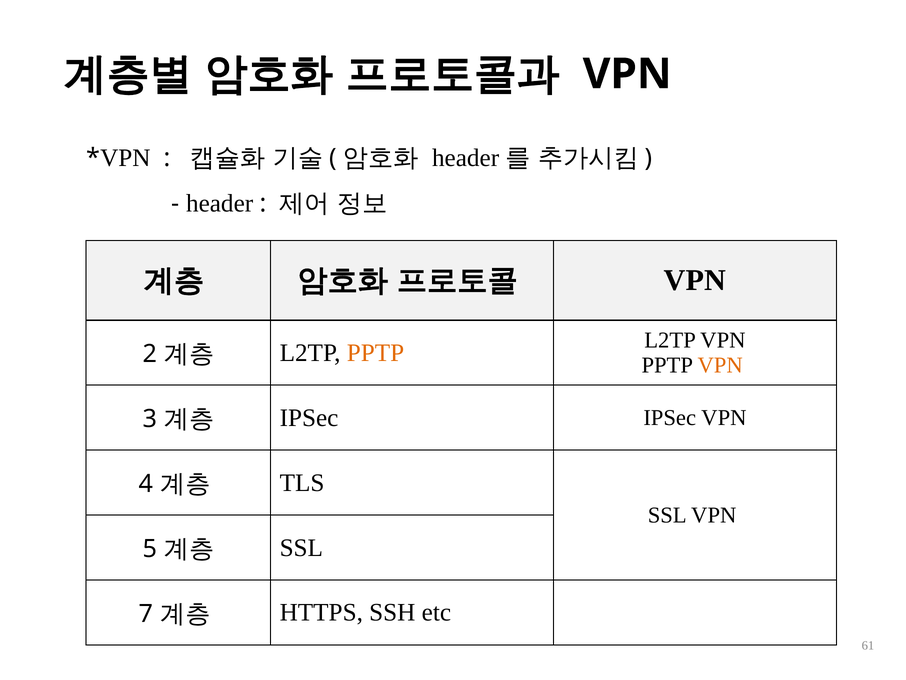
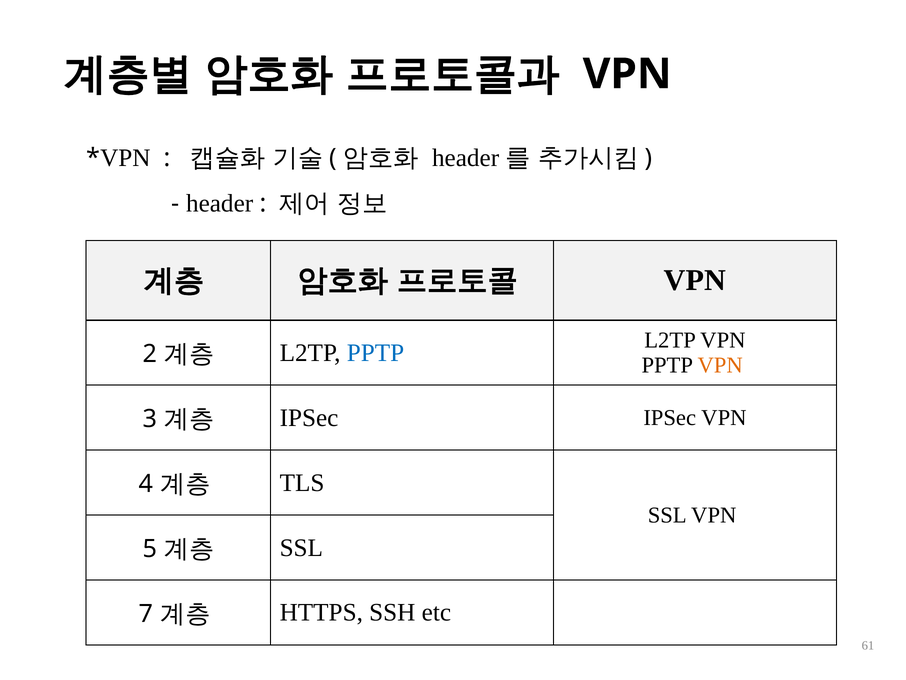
PPTP colour: orange -> blue (376, 353)
